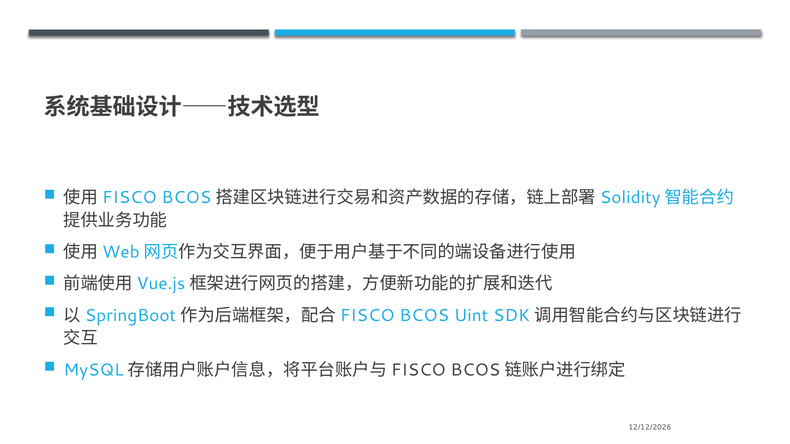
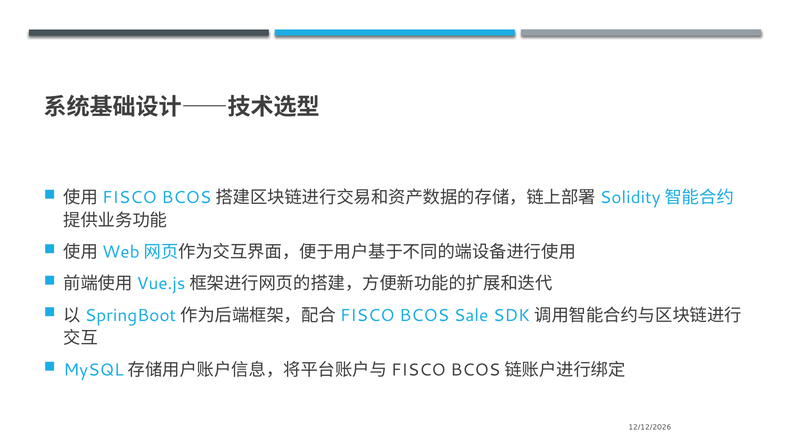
Uint: Uint -> Sale (471, 316)
